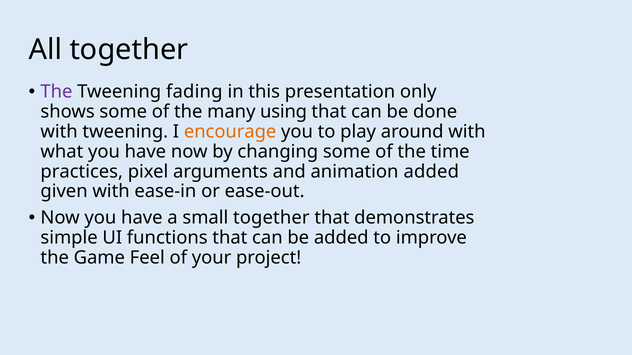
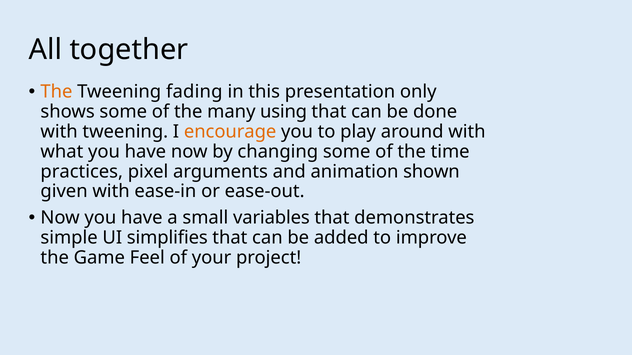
The colour: purple -> orange (56, 92)
animation added: added -> shown (431, 172)
small together: together -> variables (271, 218)
functions: functions -> simplifies (167, 238)
